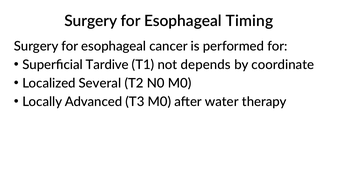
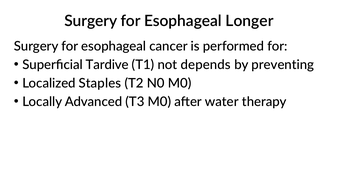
Timing: Timing -> Longer (249, 21)
coordinate: coordinate -> preventing (283, 65)
Several: Several -> Staples (100, 83)
